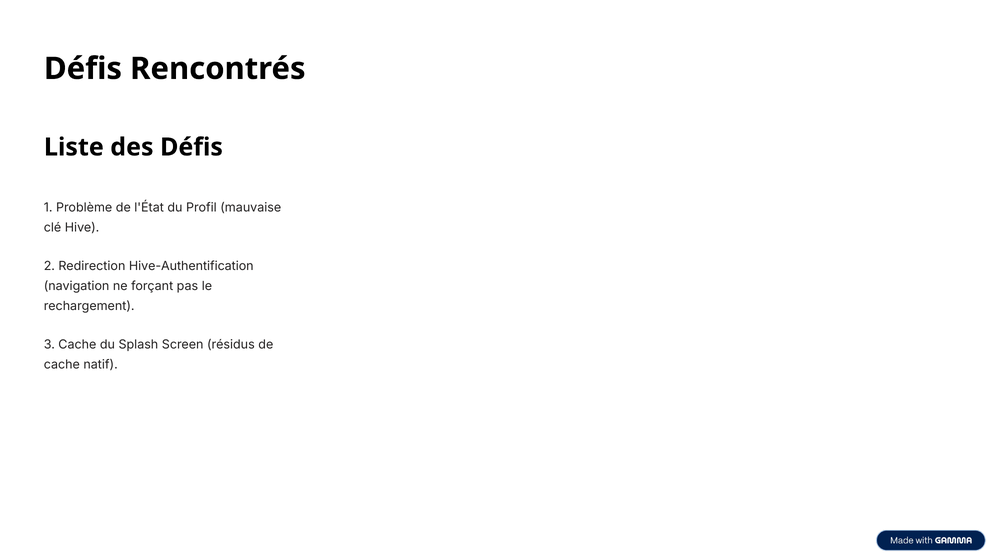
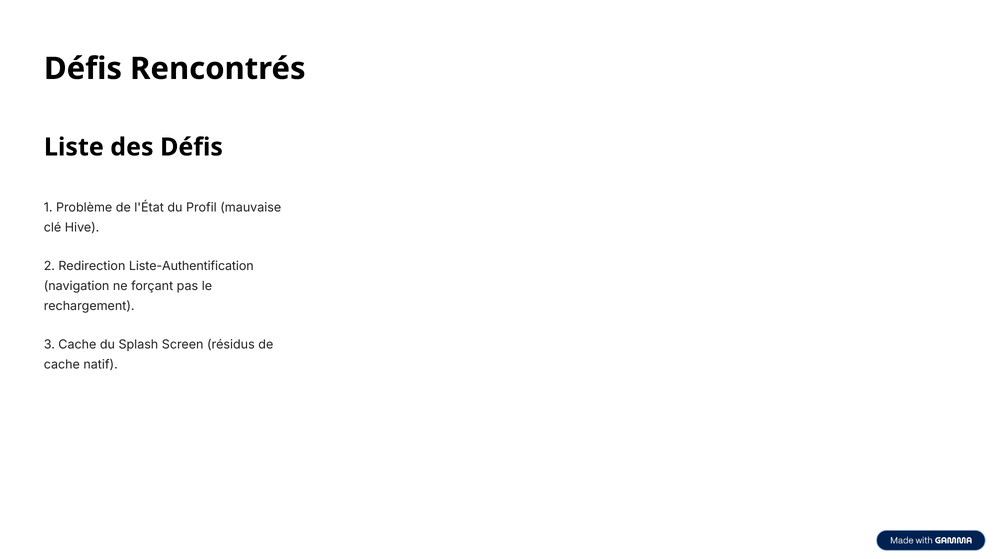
Hive-Authentification: Hive-Authentification -> Liste-Authentification (191, 266)
